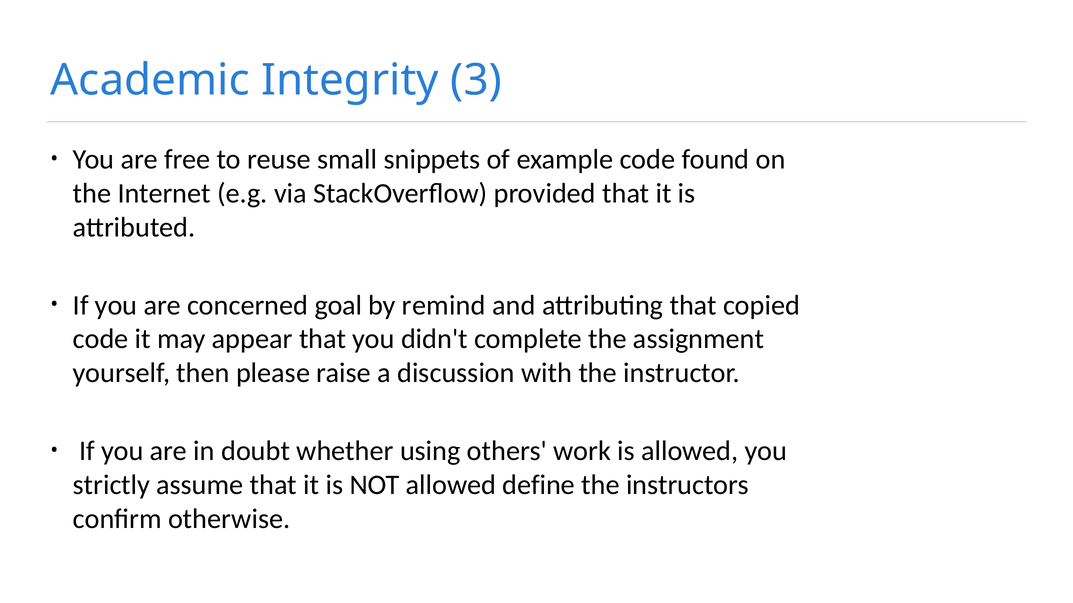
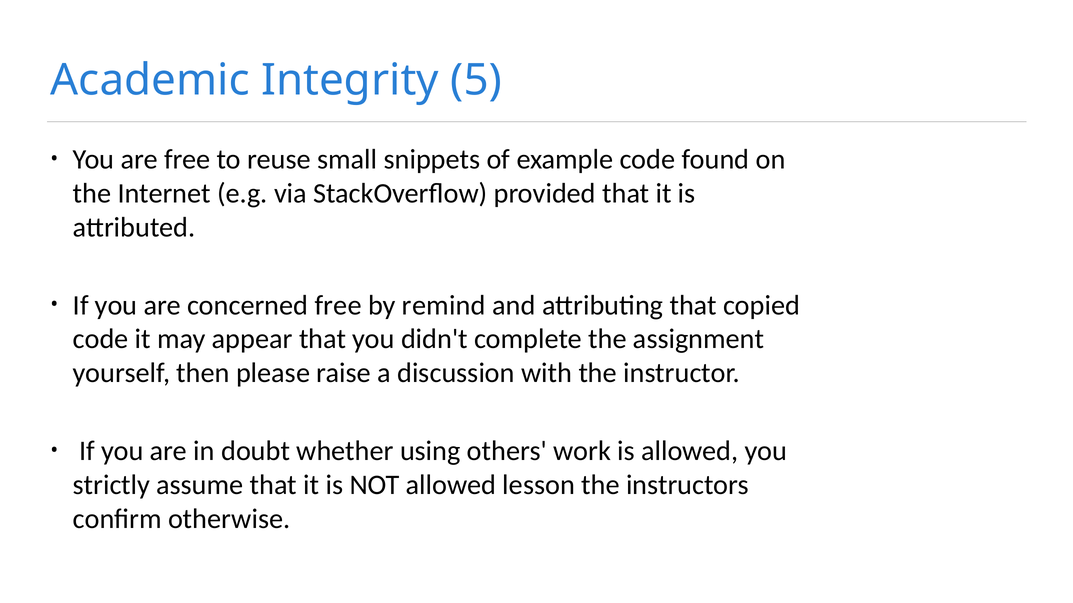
3: 3 -> 5 (476, 80)
concerned goal: goal -> free (338, 305)
define: define -> lesson (539, 485)
